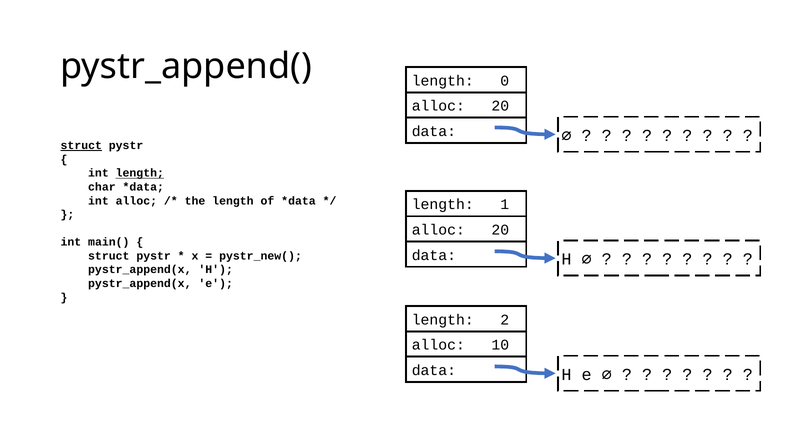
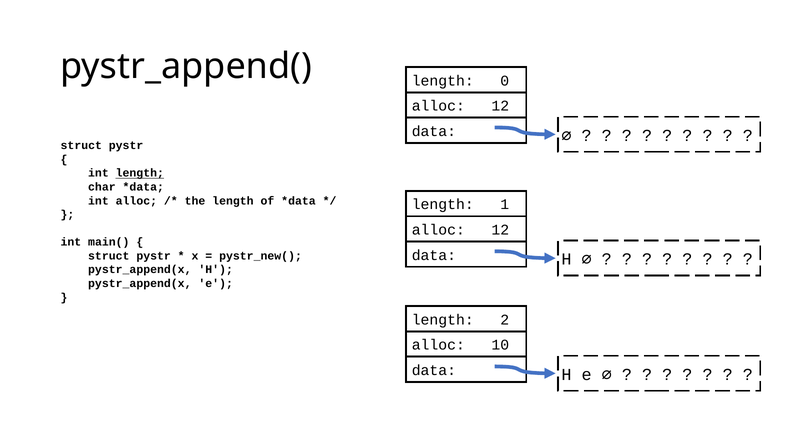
20: 20 -> 12 (500, 106)
struct underline: present -> none (81, 145)
20: 20 -> 12 (500, 230)
